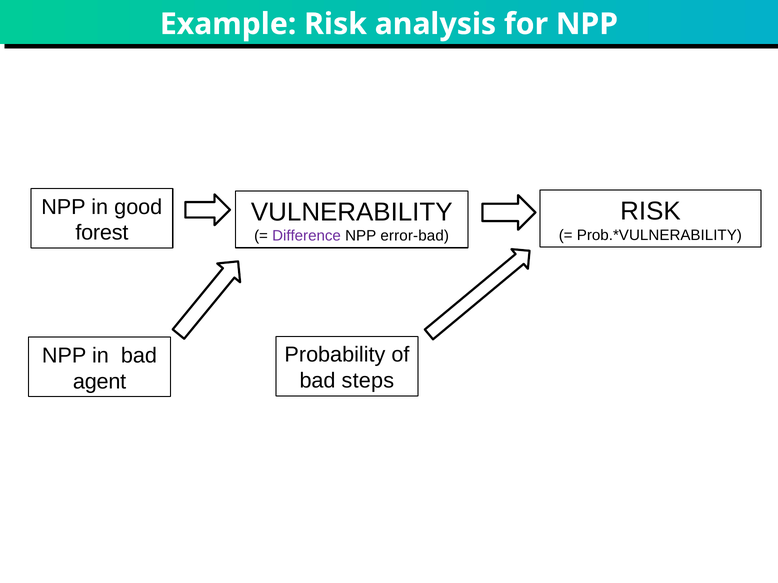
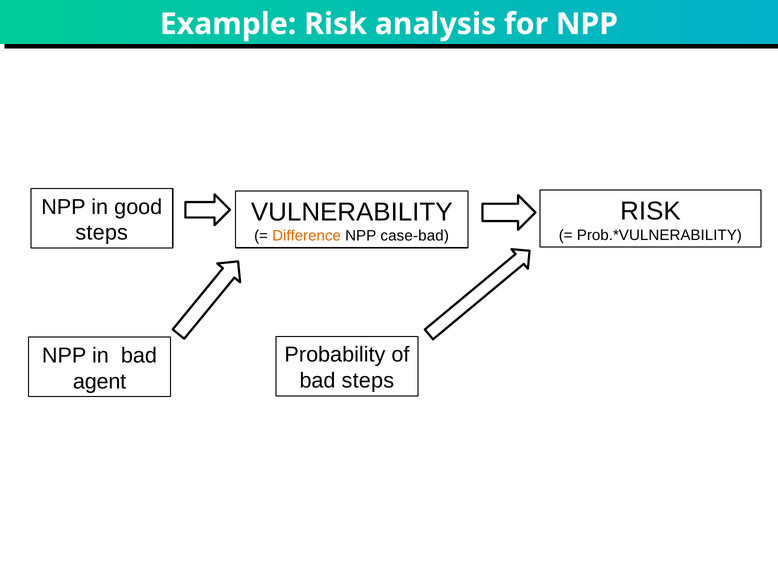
forest: forest -> steps (102, 233)
Difference colour: purple -> orange (307, 236)
error-bad: error-bad -> case-bad (415, 236)
